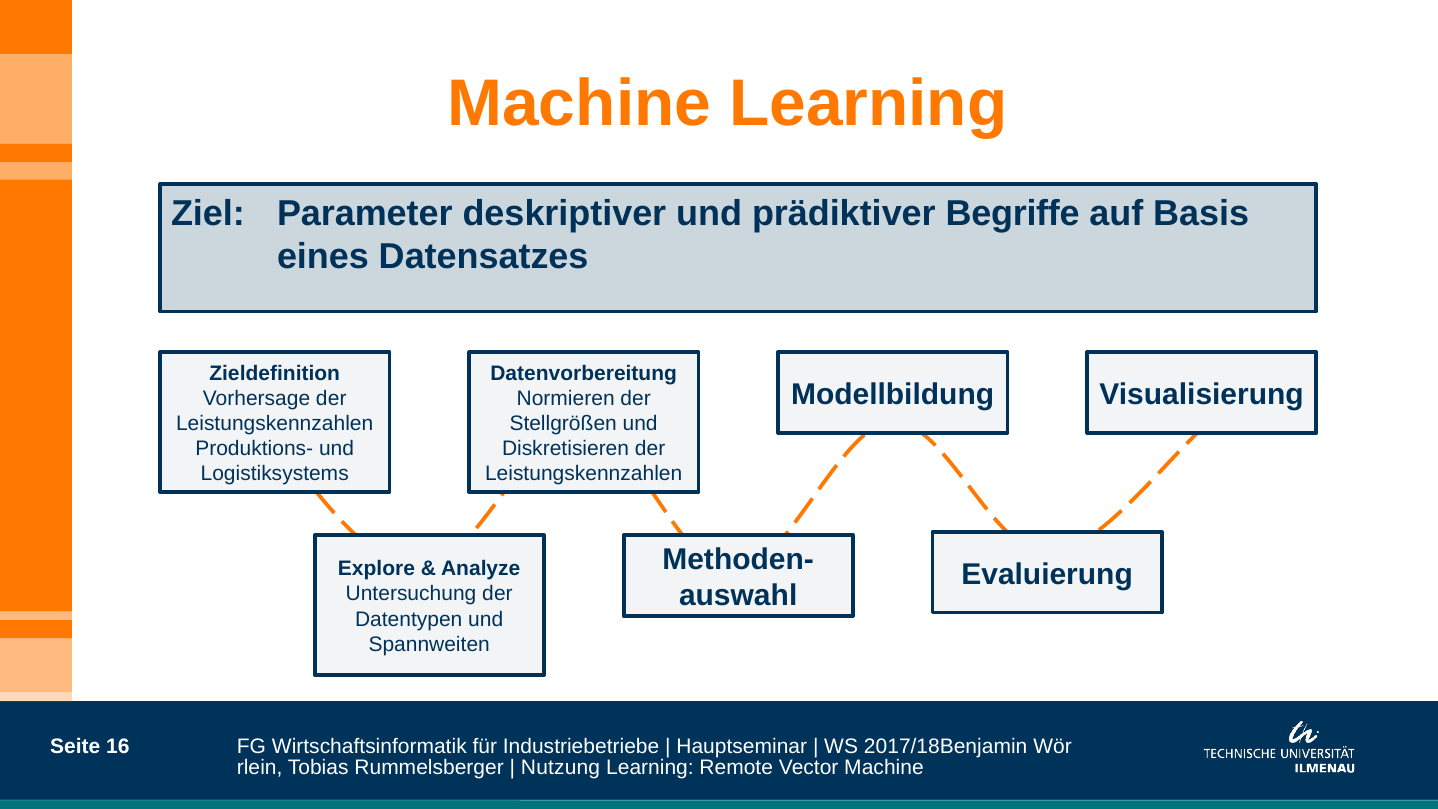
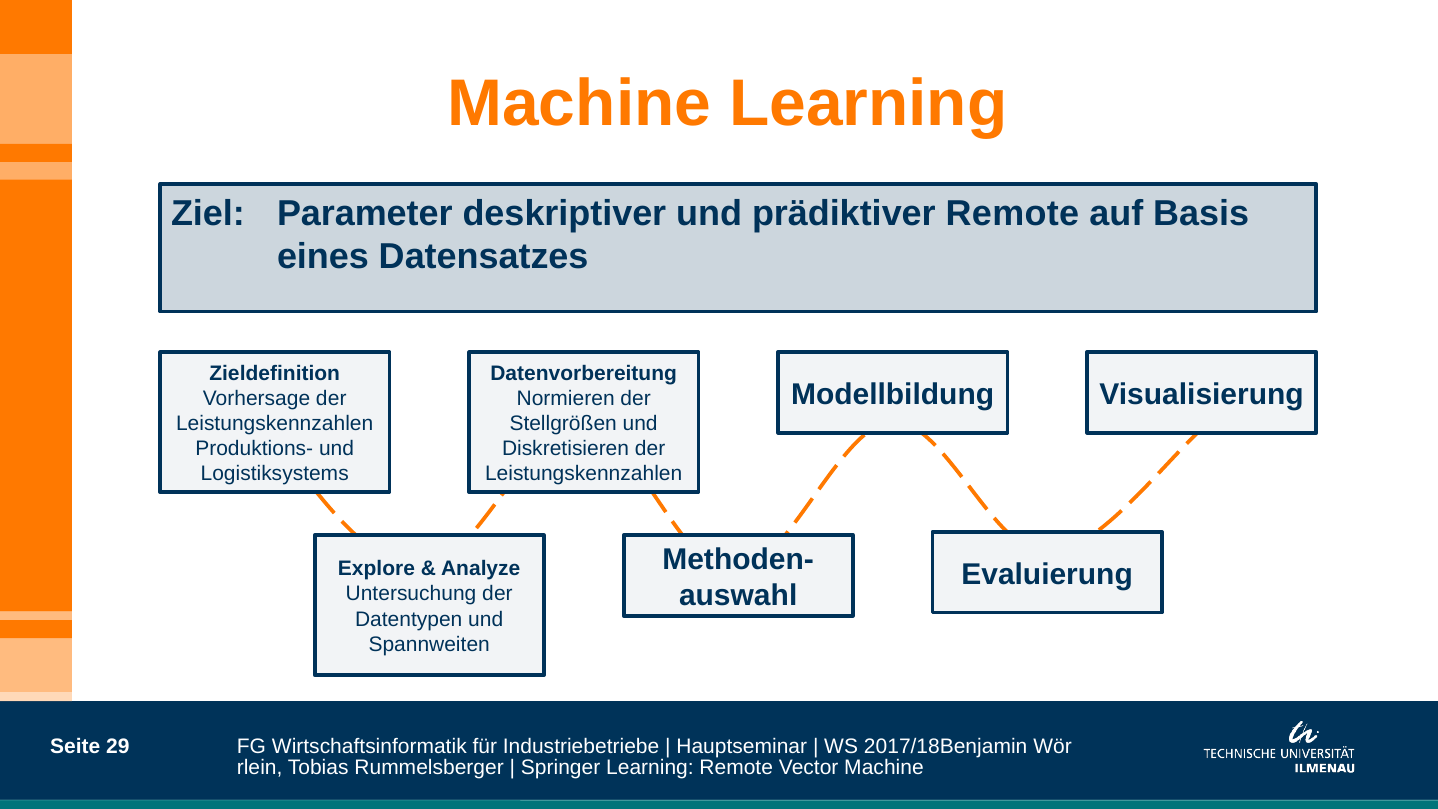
prädiktiver Begriffe: Begriffe -> Remote (1012, 214)
16: 16 -> 29 (118, 747)
Nutzung: Nutzung -> Springer (561, 768)
